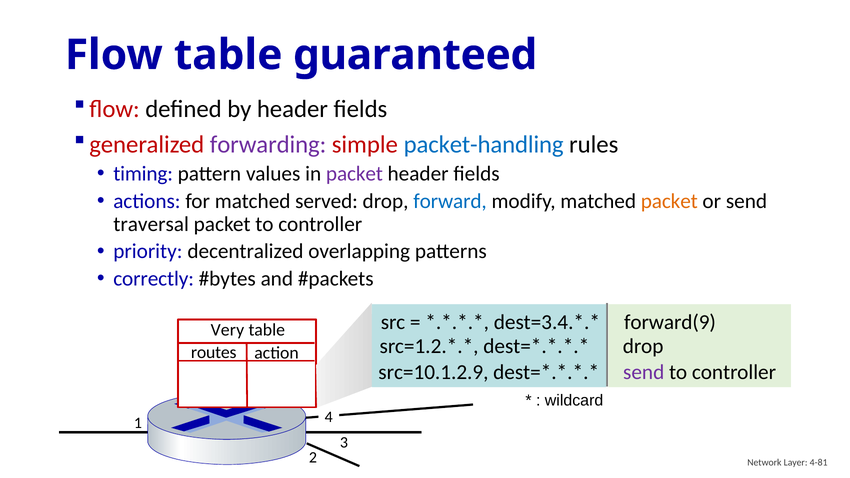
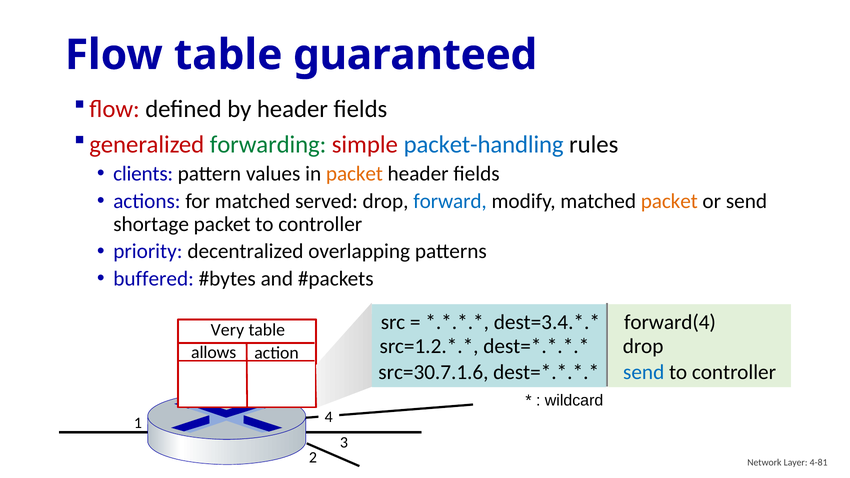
forwarding colour: purple -> green (268, 144)
timing: timing -> clients (143, 174)
packet colour: purple -> orange (354, 174)
traversal: traversal -> shortage (151, 224)
correctly: correctly -> buffered (154, 279)
forward(9: forward(9 -> forward(4 (670, 322)
routes: routes -> allows (214, 353)
src=10.1.2.9: src=10.1.2.9 -> src=30.7.1.6 (433, 372)
send colour: purple -> blue (644, 372)
